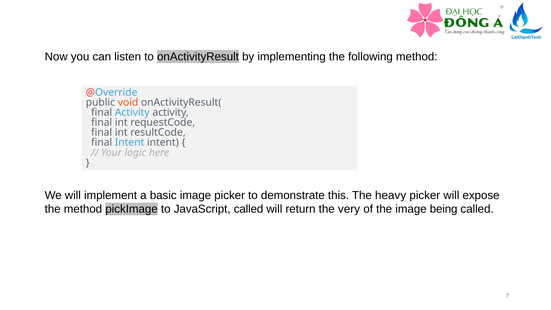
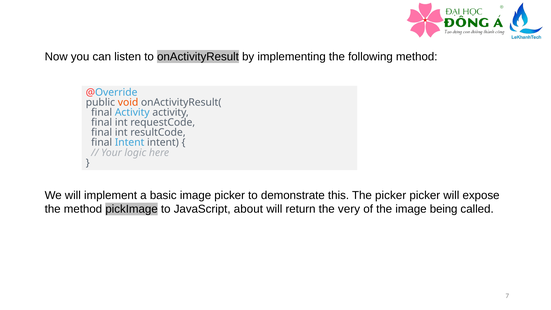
The heavy: heavy -> picker (391, 195)
JavaScript called: called -> about (248, 209)
